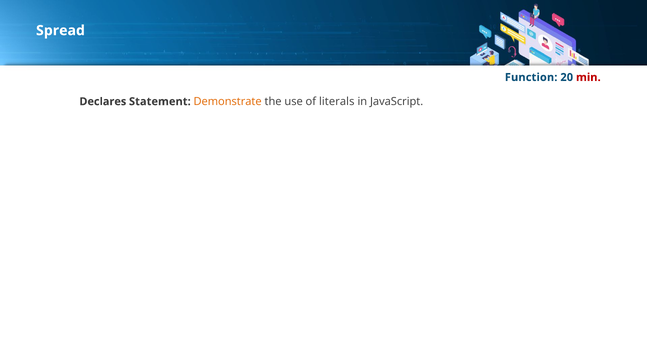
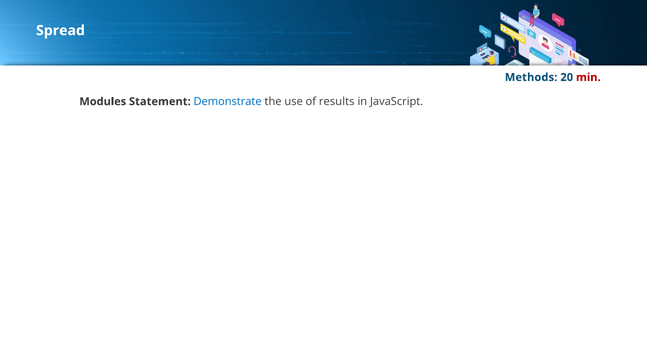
Function: Function -> Methods (531, 77)
Declares: Declares -> Modules (103, 102)
Demonstrate colour: orange -> blue (228, 102)
literals: literals -> results (337, 102)
